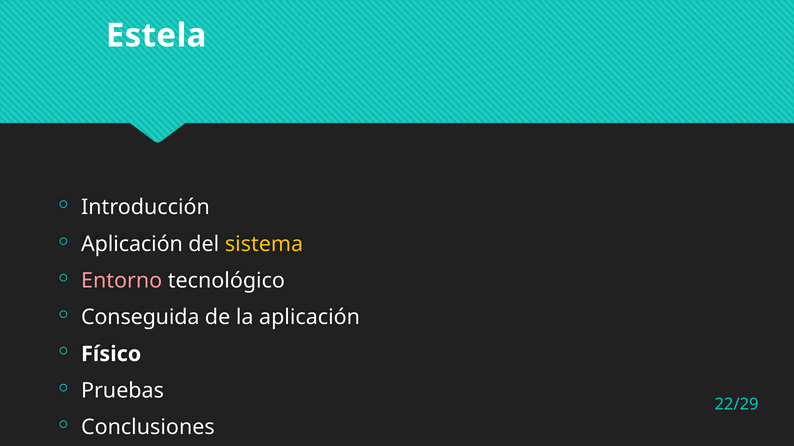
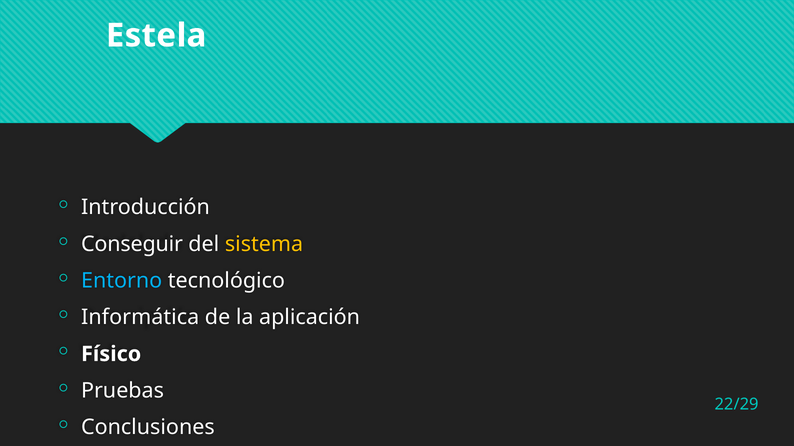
Aplicación: Aplicación -> Conseguir (132, 244)
Entorno colour: pink -> light blue (122, 281)
Conseguida: Conseguida -> Informática (140, 318)
